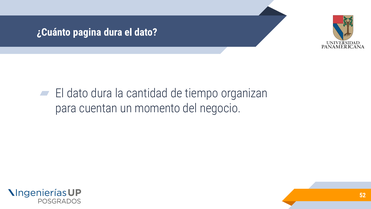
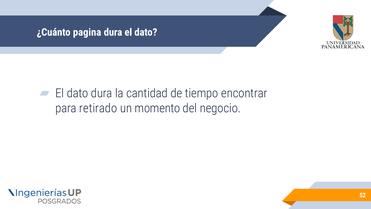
organizan: organizan -> encontrar (244, 93)
cuentan: cuentan -> retirado (98, 108)
